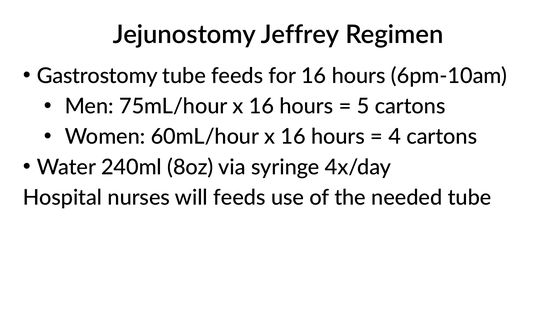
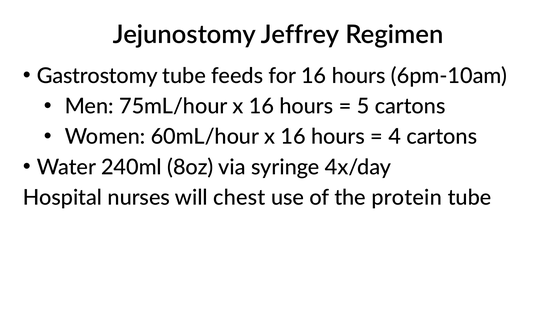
will feeds: feeds -> chest (239, 198)
needed: needed -> protein (407, 198)
